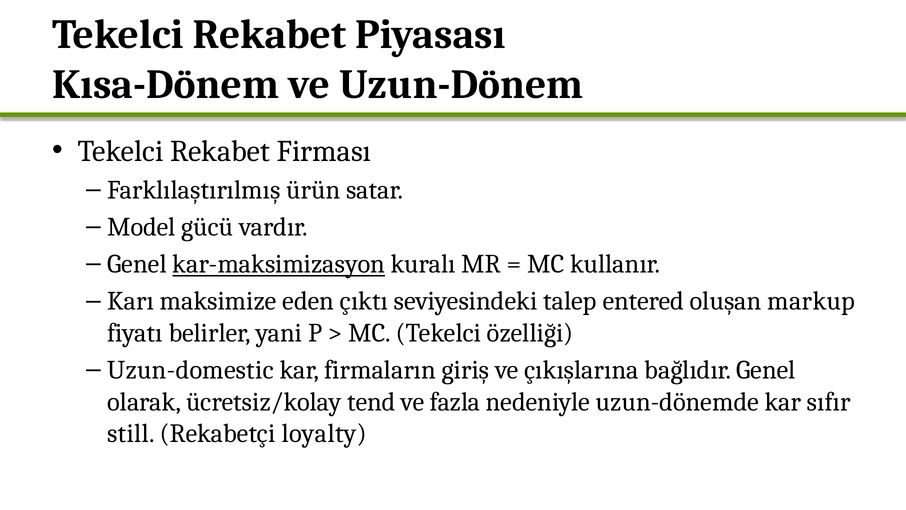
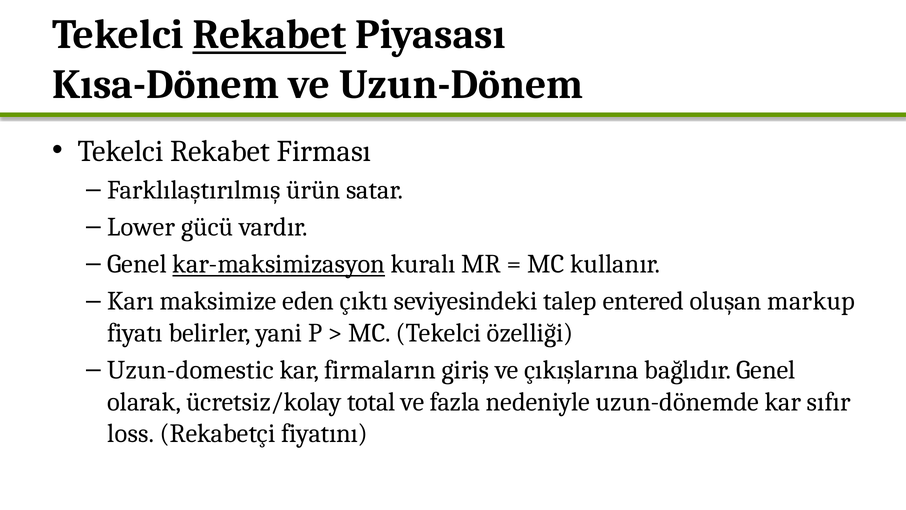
Rekabet underline: none -> present (269, 35)
Model: Model -> Lower (141, 227)
tend: tend -> total (371, 401)
still: still -> loss (131, 433)
loyalty: loyalty -> fiyatını (325, 433)
